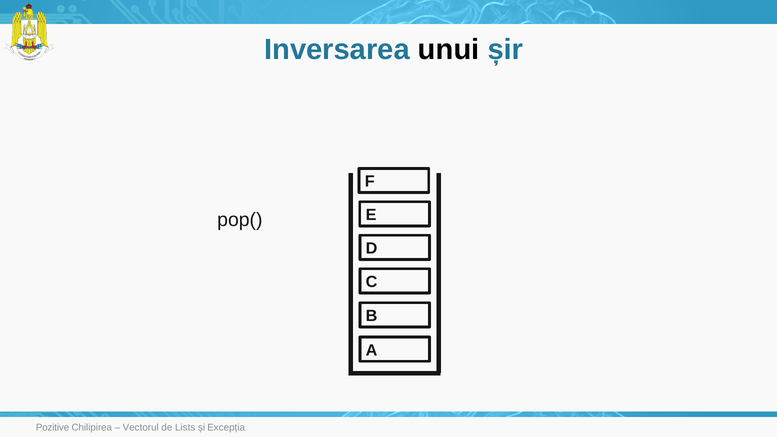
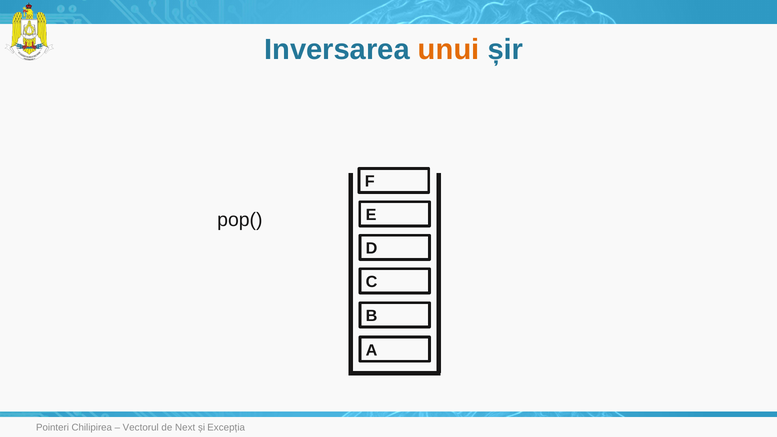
unui colour: black -> orange (449, 49)
Pozitive: Pozitive -> Pointeri (52, 428)
Lists: Lists -> Next (185, 428)
